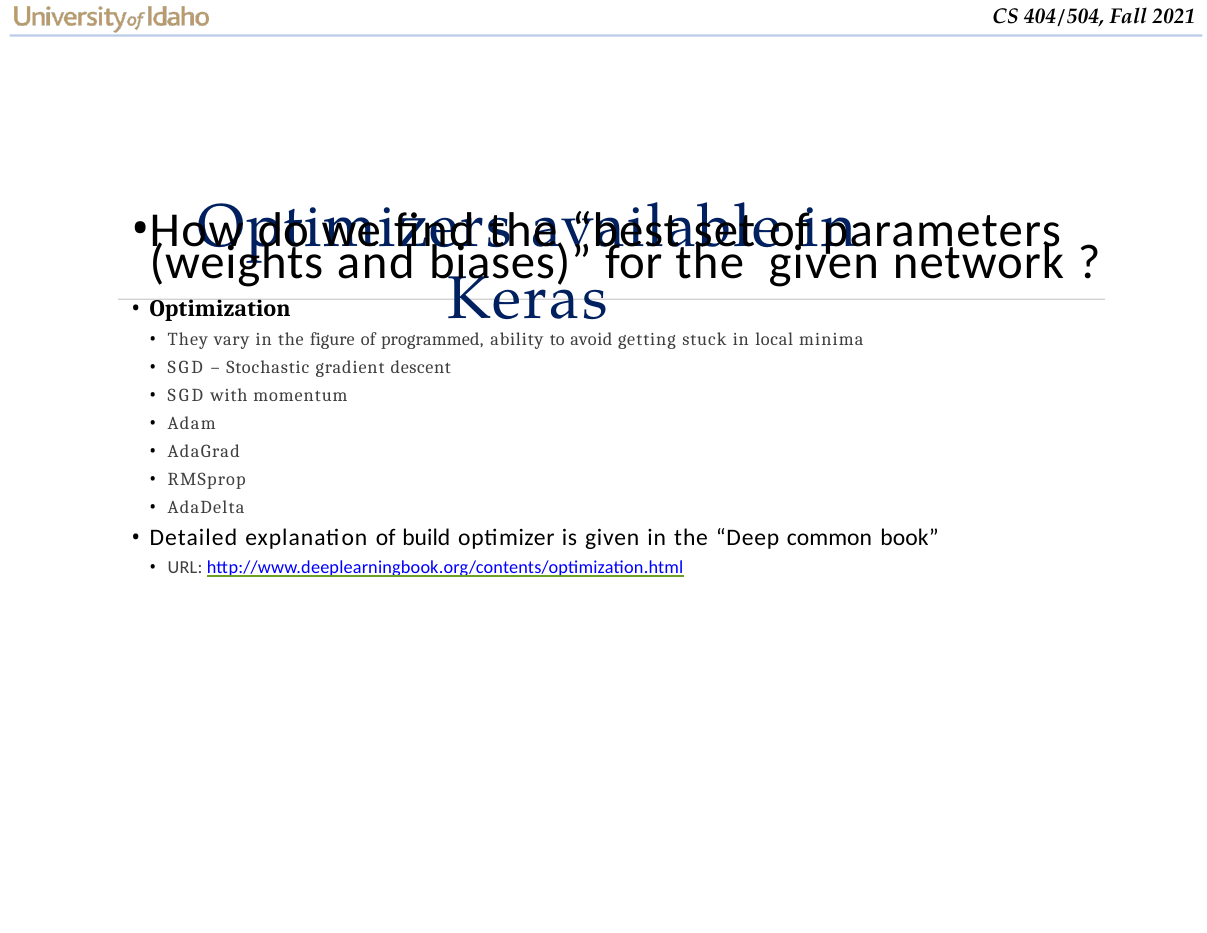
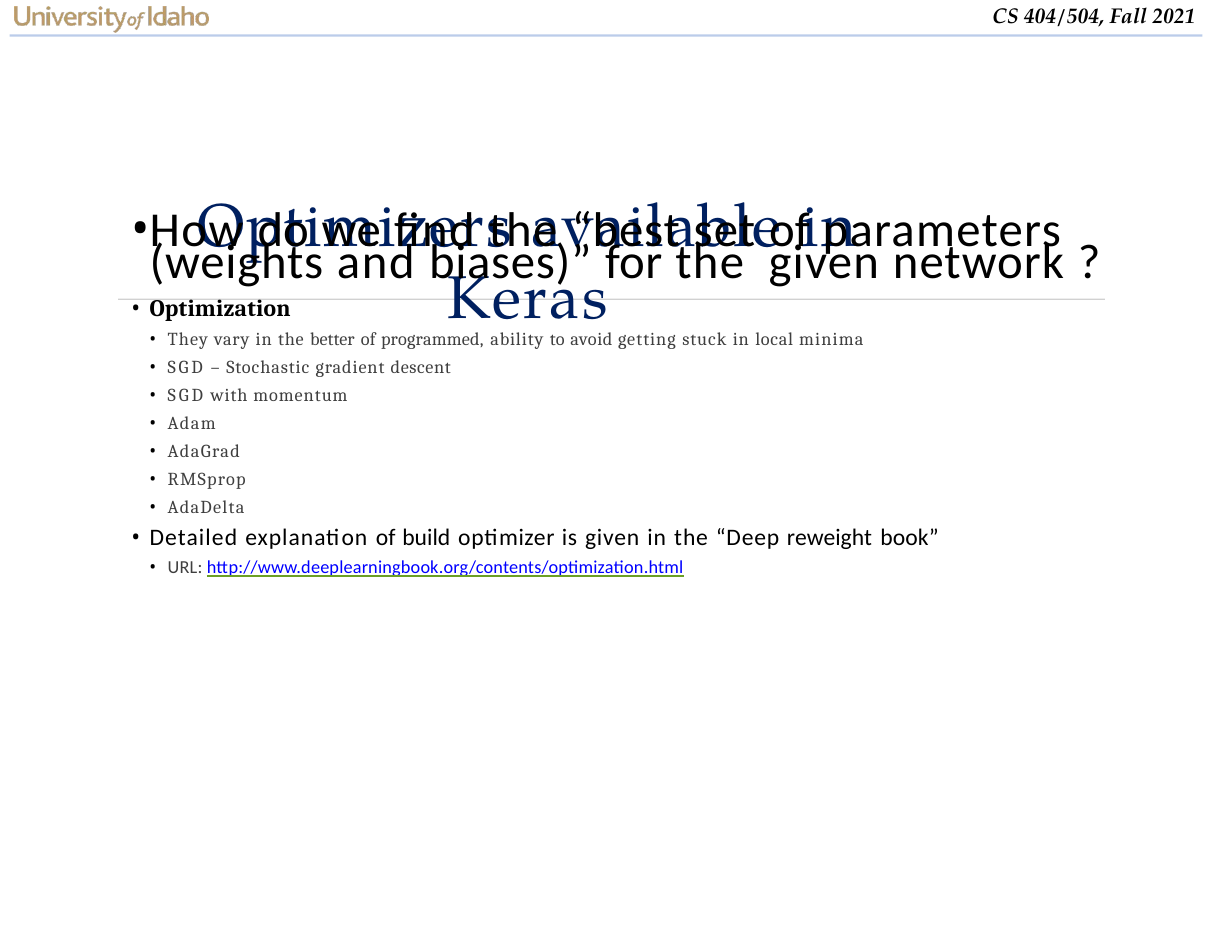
figure: figure -> better (332, 340)
common: common -> reweight (829, 538)
